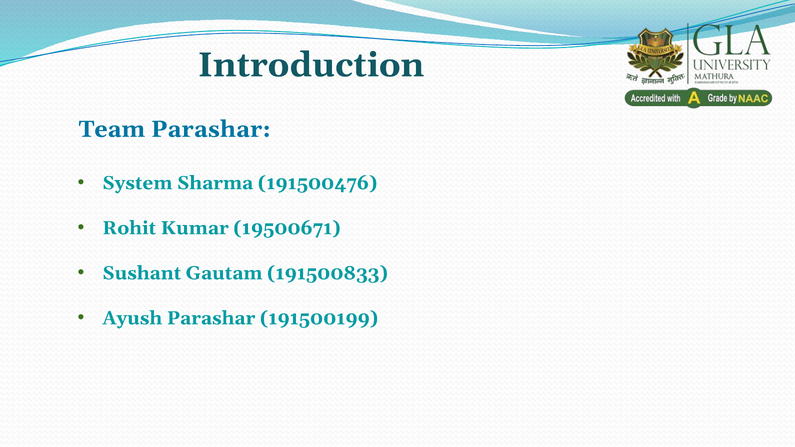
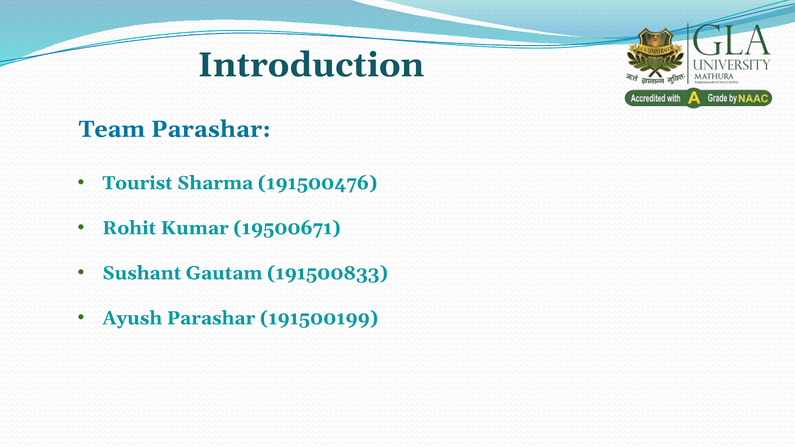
System: System -> Tourist (137, 183)
